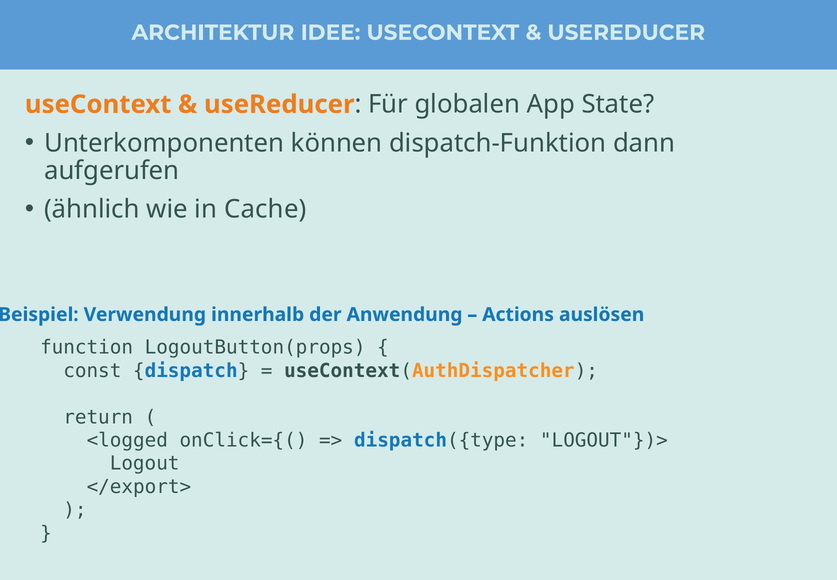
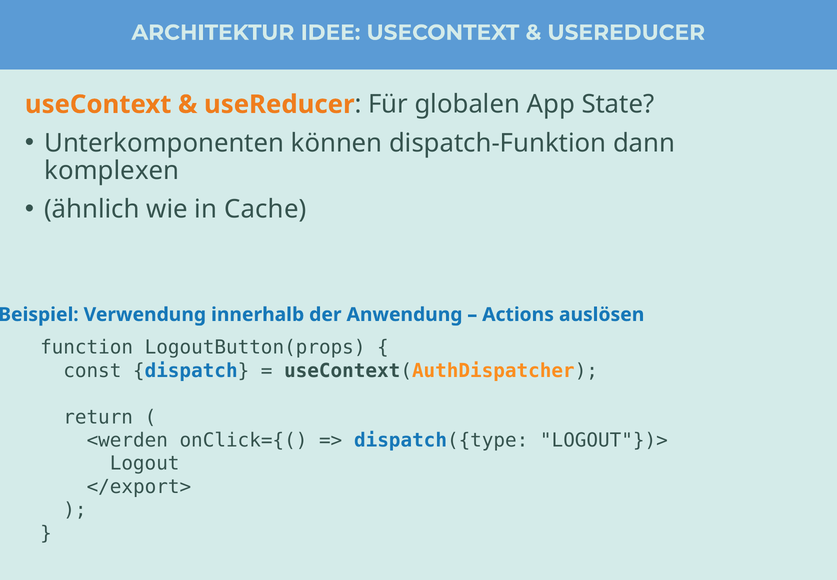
aufgerufen: aufgerufen -> komplexen (112, 171)
<logged: <logged -> <werden (127, 440)
